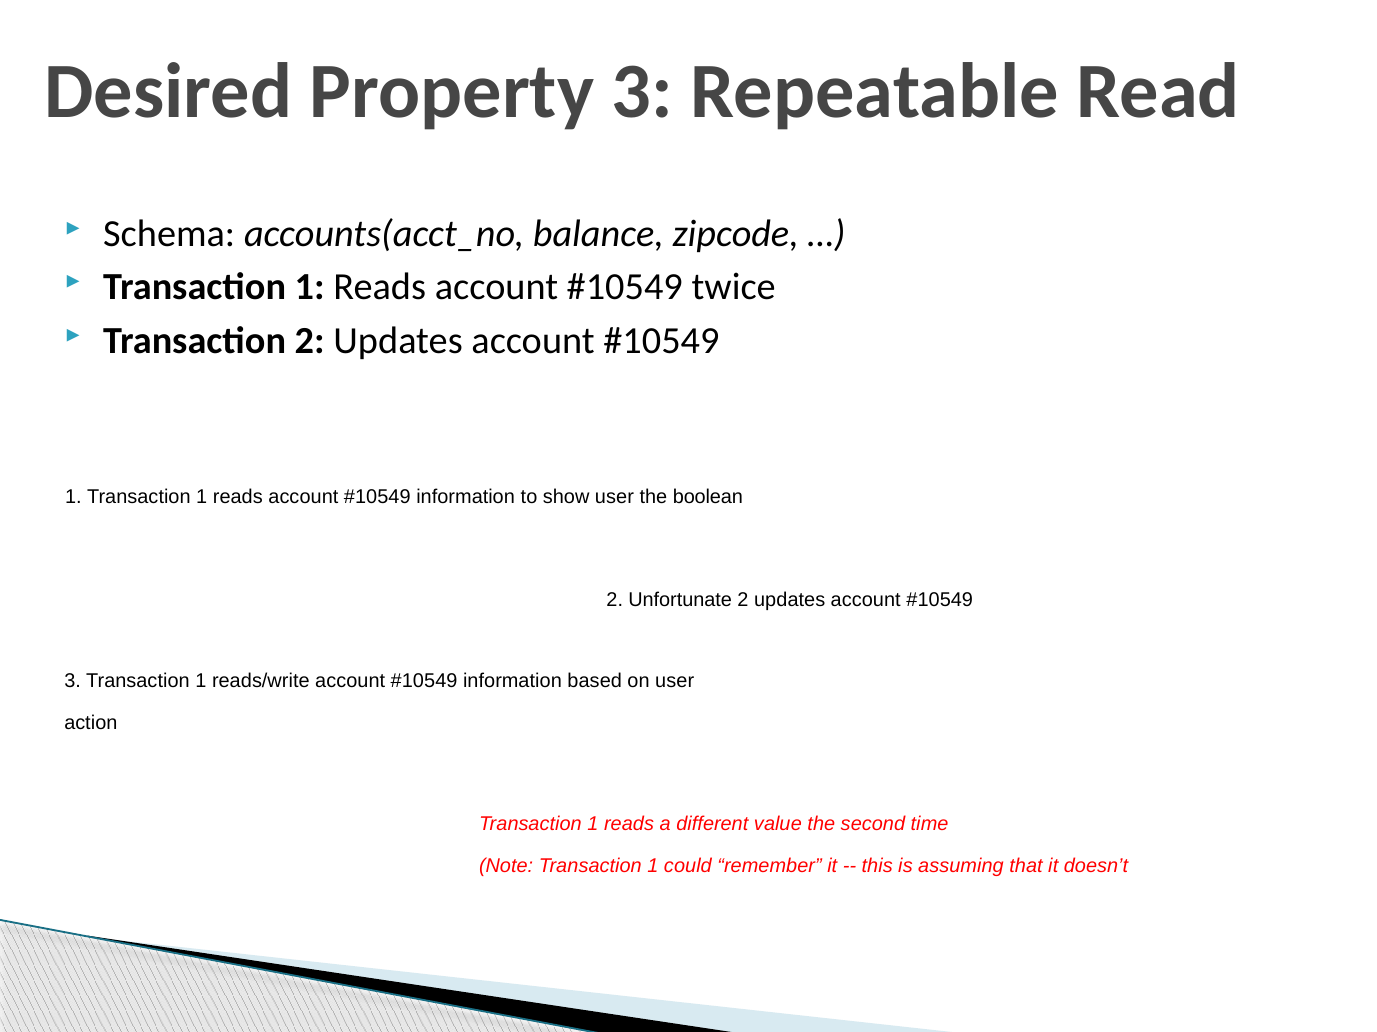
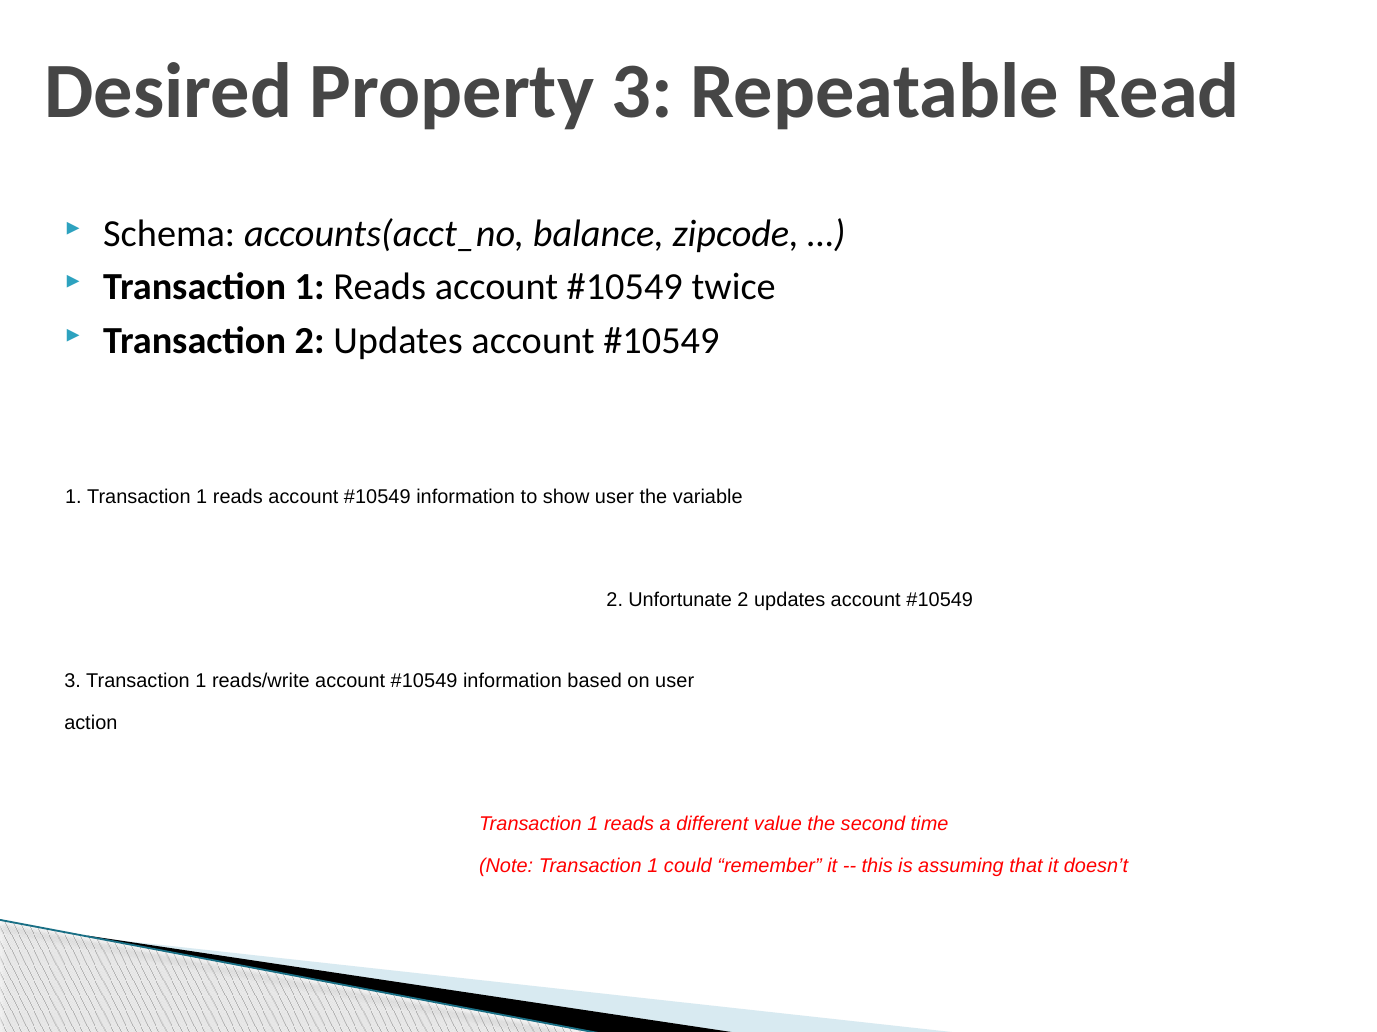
boolean: boolean -> variable (708, 497)
